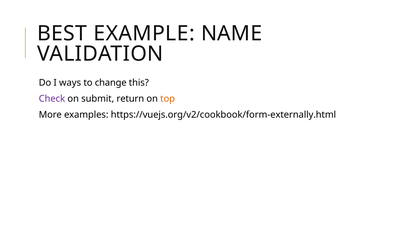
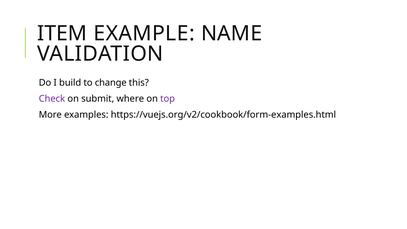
BEST: BEST -> ITEM (62, 33)
ways: ways -> build (70, 83)
return: return -> where (130, 99)
top colour: orange -> purple (168, 99)
https://vuejs.org/v2/cookbook/form-externally.html: https://vuejs.org/v2/cookbook/form-externally.html -> https://vuejs.org/v2/cookbook/form-examples.html (223, 115)
